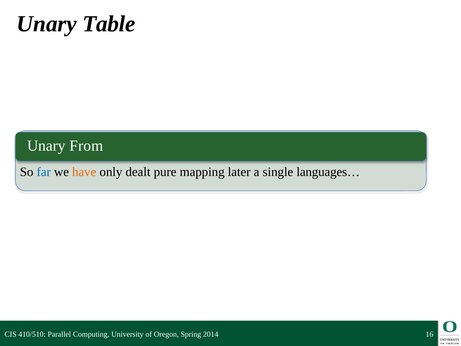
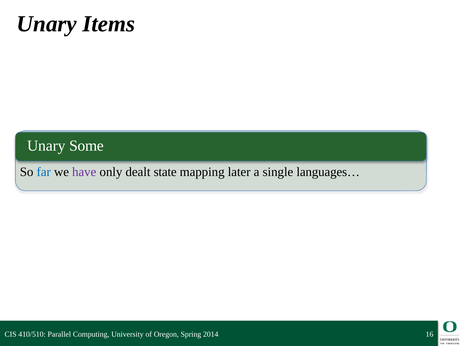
Table: Table -> Items (109, 24)
From: From -> Some (86, 146)
have colour: orange -> purple (84, 172)
pure: pure -> state (165, 172)
